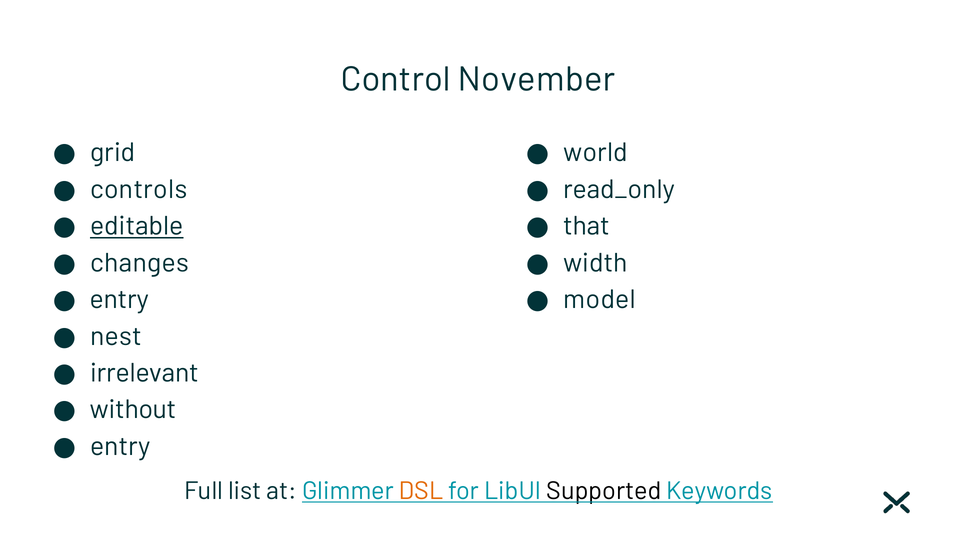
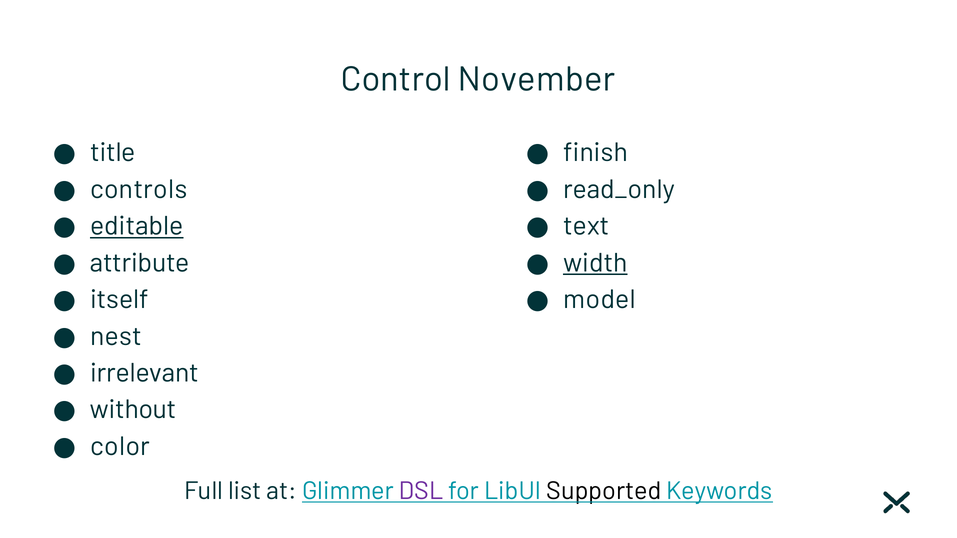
grid: grid -> title (113, 153)
world: world -> finish (596, 153)
that: that -> text (586, 226)
changes: changes -> attribute (140, 263)
width underline: none -> present (595, 263)
entry: entry -> itself (119, 300)
entry: entry -> color (120, 447)
DSL colour: orange -> purple (421, 491)
